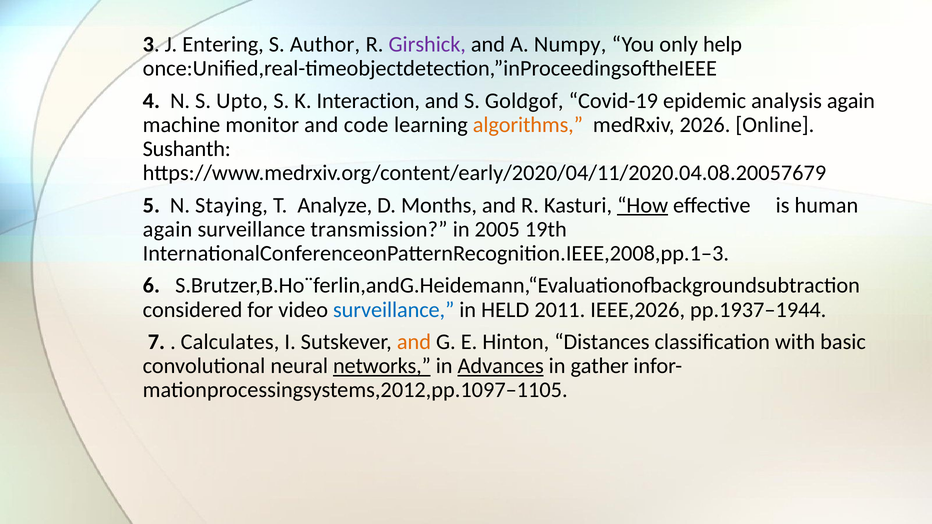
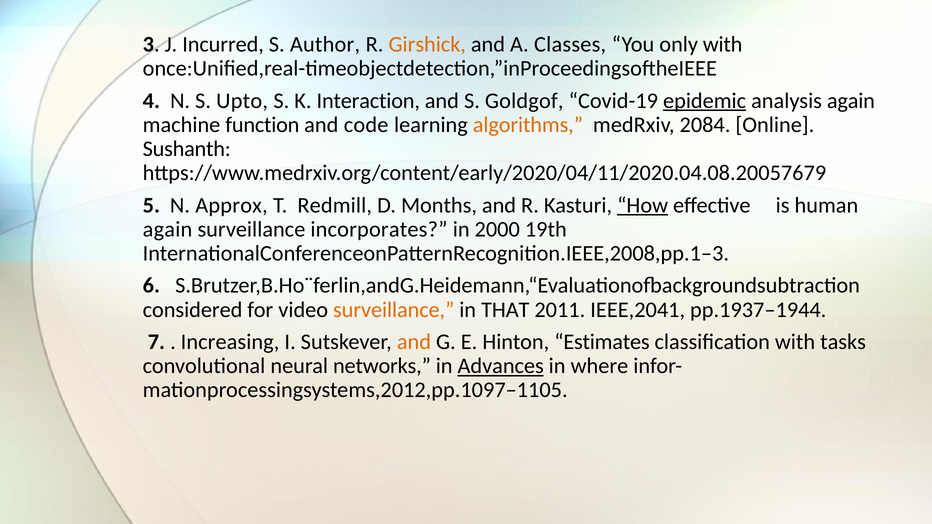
Entering: Entering -> Incurred (223, 44)
Girshick colour: purple -> orange (427, 44)
Numpy: Numpy -> Classes (570, 44)
only help: help -> with (723, 44)
epidemic underline: none -> present (705, 101)
monitor: monitor -> function (262, 125)
2026: 2026 -> 2084 (705, 125)
Staying: Staying -> Approx (231, 205)
Analyze: Analyze -> Redmill (335, 205)
transmission: transmission -> incorporates (379, 229)
2005: 2005 -> 2000 (497, 229)
surveillance colour: blue -> orange (394, 310)
HELD: HELD -> THAT (505, 310)
IEEE,2026: IEEE,2026 -> IEEE,2041 (638, 310)
Calculates: Calculates -> Increasing (230, 342)
Distances: Distances -> Estimates (602, 342)
basic: basic -> tasks (843, 342)
networks underline: present -> none (382, 366)
gather: gather -> where (600, 366)
